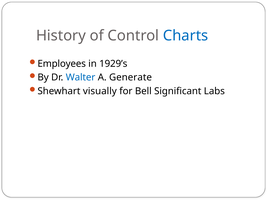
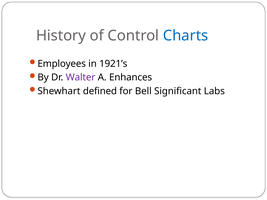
1929’s: 1929’s -> 1921’s (113, 64)
Walter colour: blue -> purple (81, 77)
Generate: Generate -> Enhances (131, 77)
visually: visually -> defined (100, 91)
